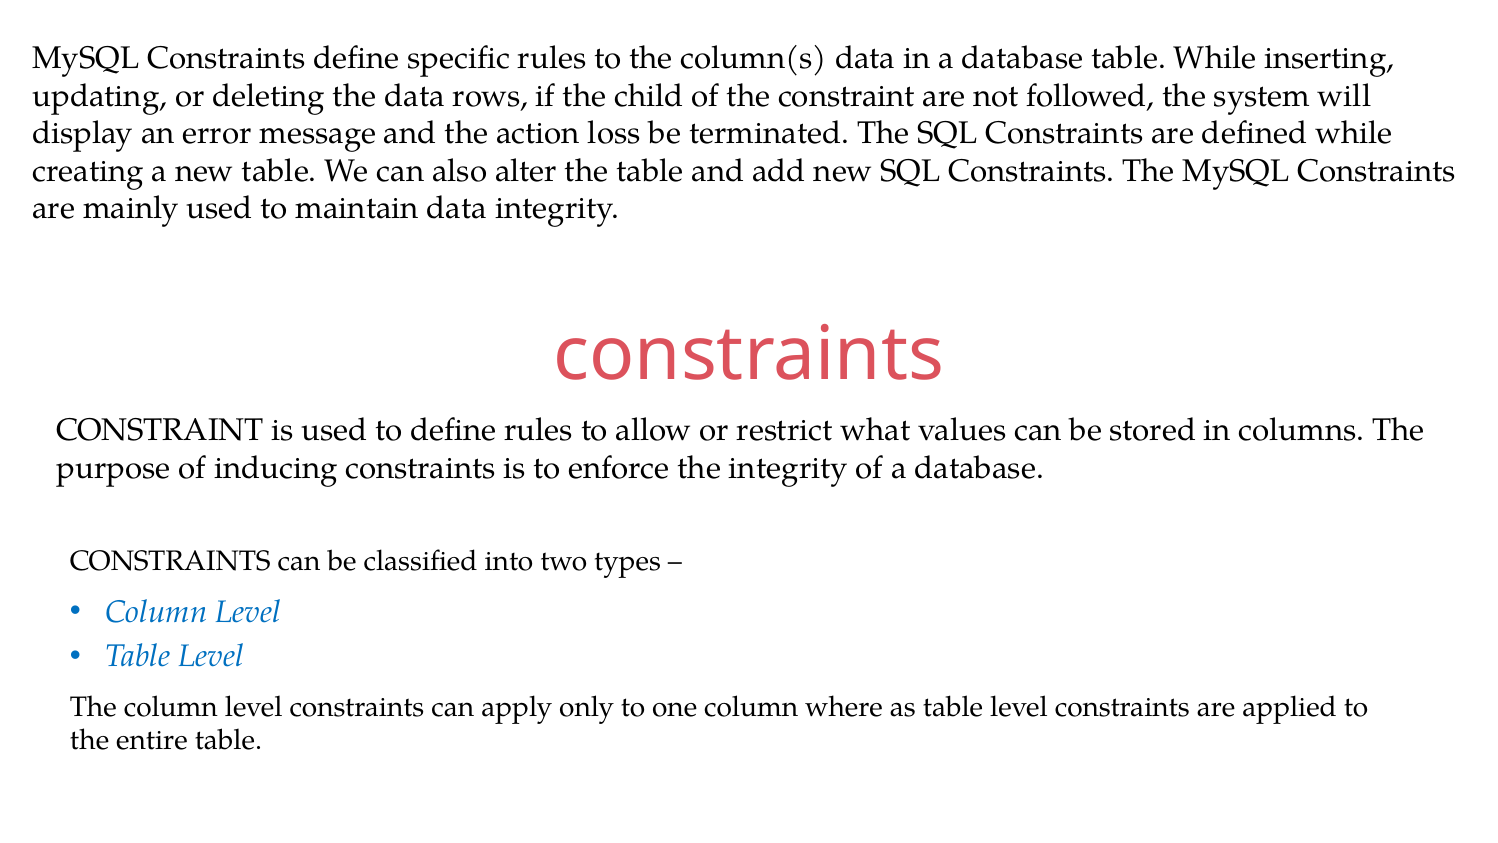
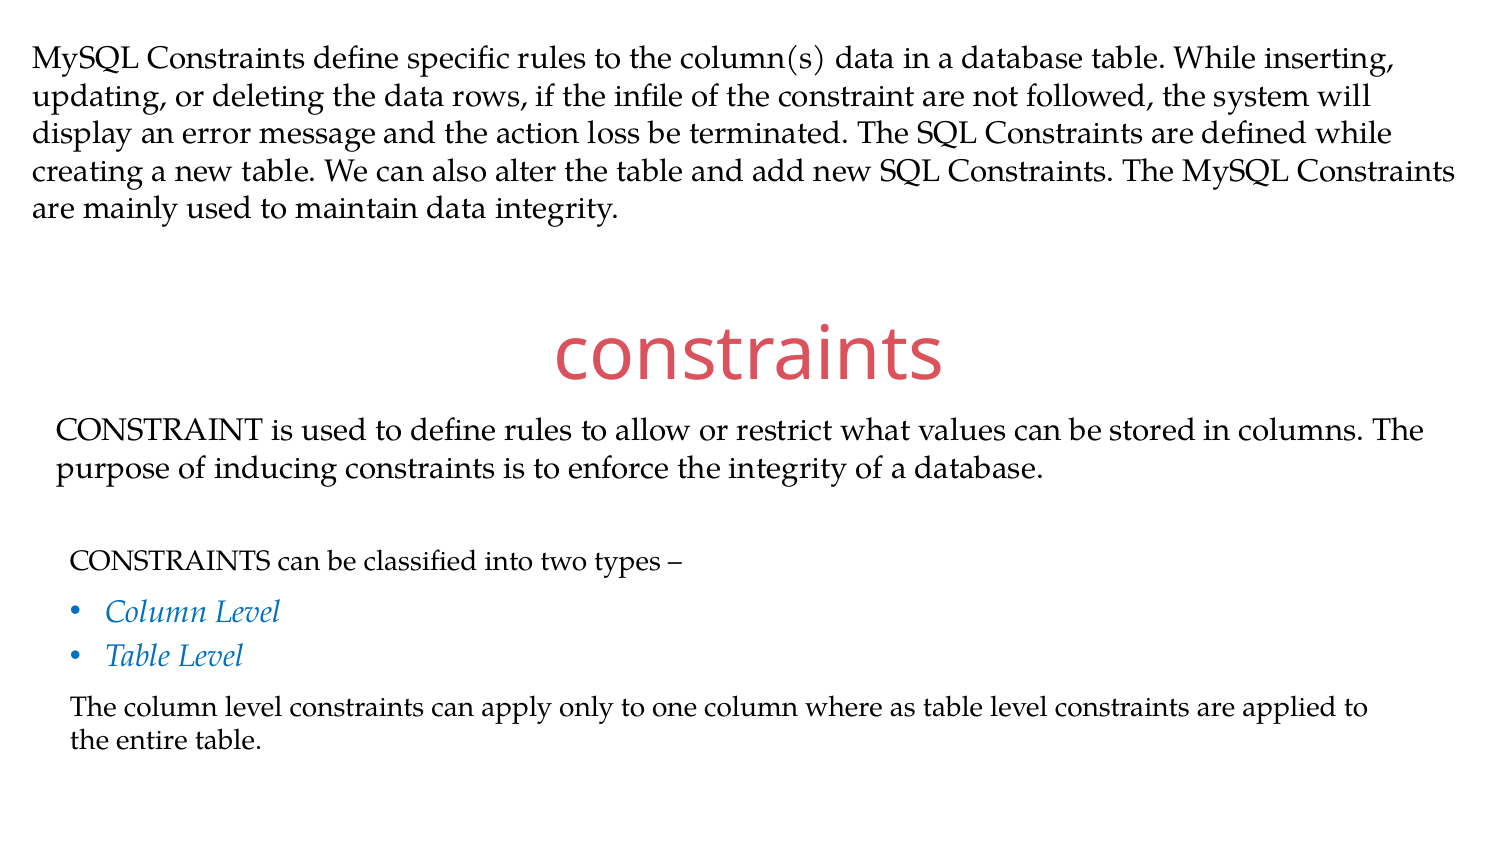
child: child -> infile (649, 96)
